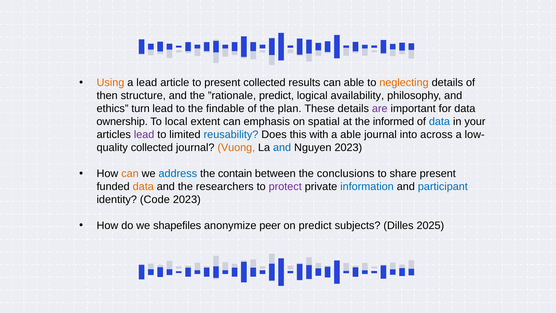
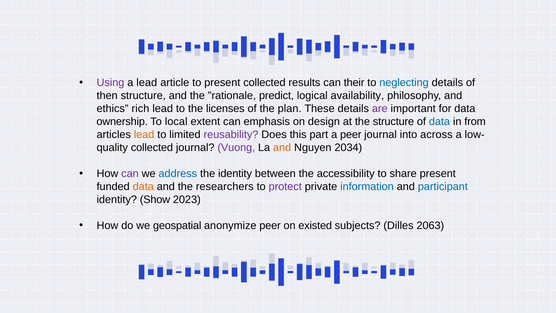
Using colour: orange -> purple (110, 83)
can able: able -> their (354, 83)
neglecting colour: orange -> blue (404, 83)
turn: turn -> rich (140, 109)
findable: findable -> licenses (225, 109)
spatial: spatial -> design (324, 122)
the informed: informed -> structure (393, 122)
your: your -> from (475, 122)
lead colour: purple -> orange (144, 135)
reusability colour: blue -> purple (231, 135)
with: with -> part (319, 135)
a able: able -> peer (351, 135)
Vuong colour: orange -> purple (236, 148)
and colour: blue -> orange (282, 148)
Nguyen 2023: 2023 -> 2034 (348, 148)
can colour: orange -> purple (130, 174)
the contain: contain -> identity (235, 174)
conclusions: conclusions -> accessibility (346, 174)
Code: Code -> Show (155, 200)
shapefiles: shapefiles -> geospatial (177, 225)
on predict: predict -> existed (315, 225)
2025: 2025 -> 2063 (430, 225)
